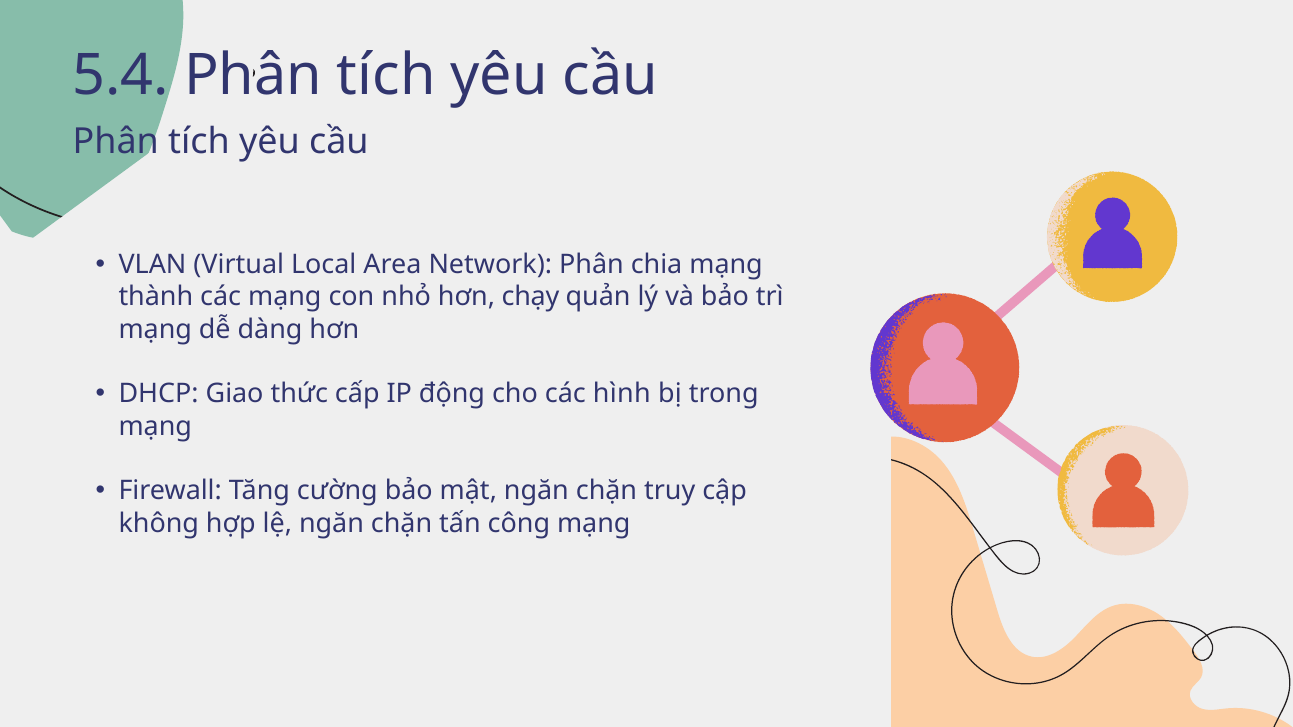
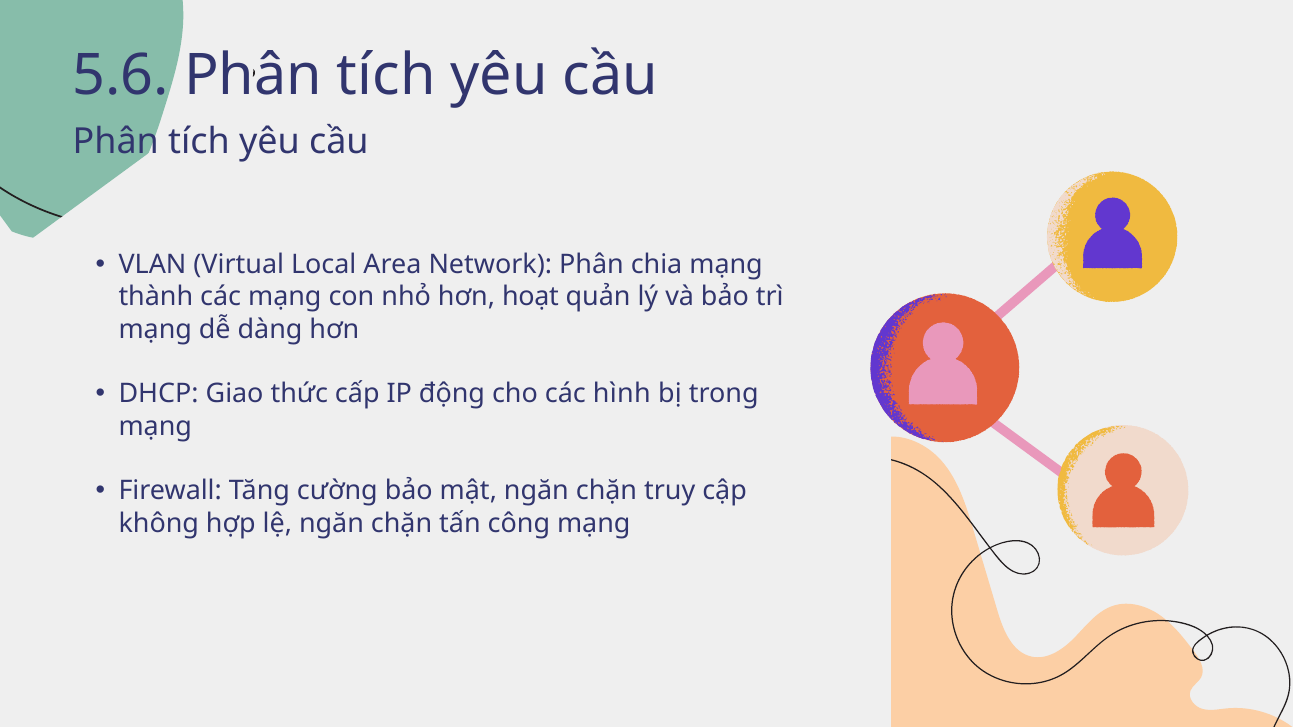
5.4: 5.4 -> 5.6 (121, 76)
chạy: chạy -> hoạt (530, 297)
